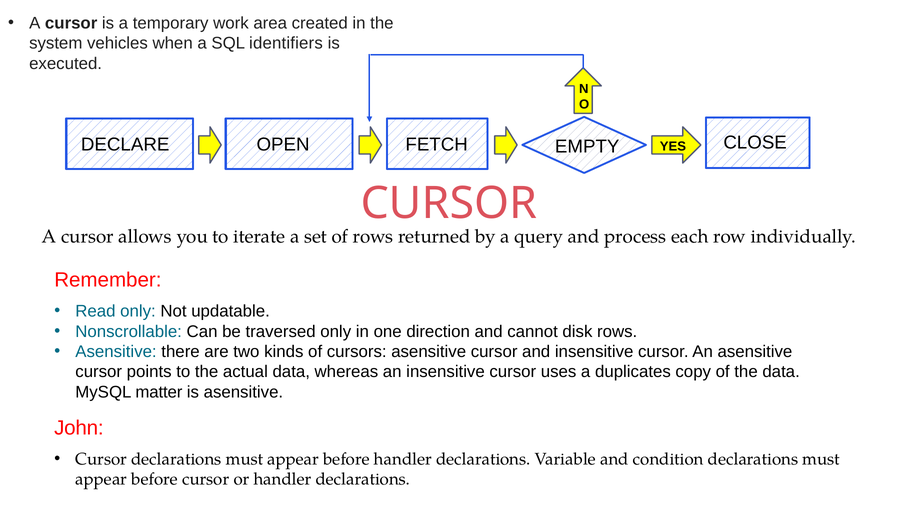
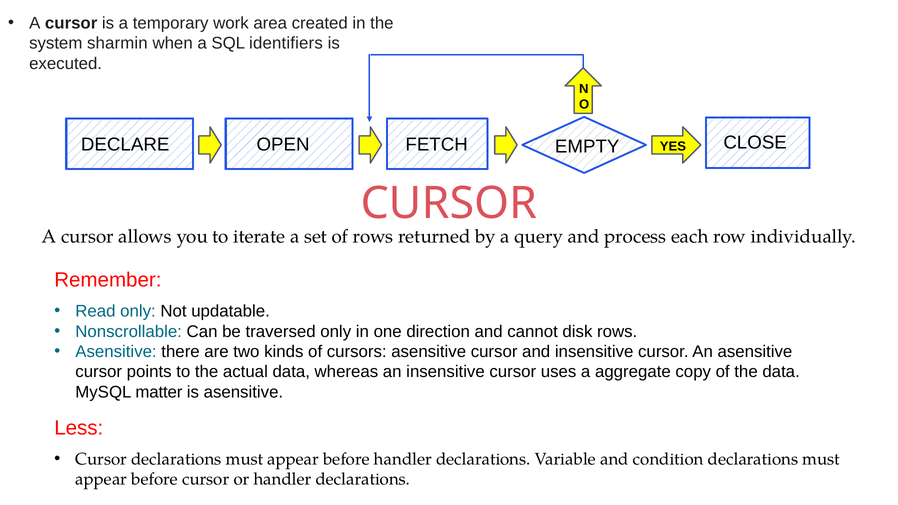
vehicles: vehicles -> sharmin (117, 43)
duplicates: duplicates -> aggregate (633, 372)
John: John -> Less (79, 428)
